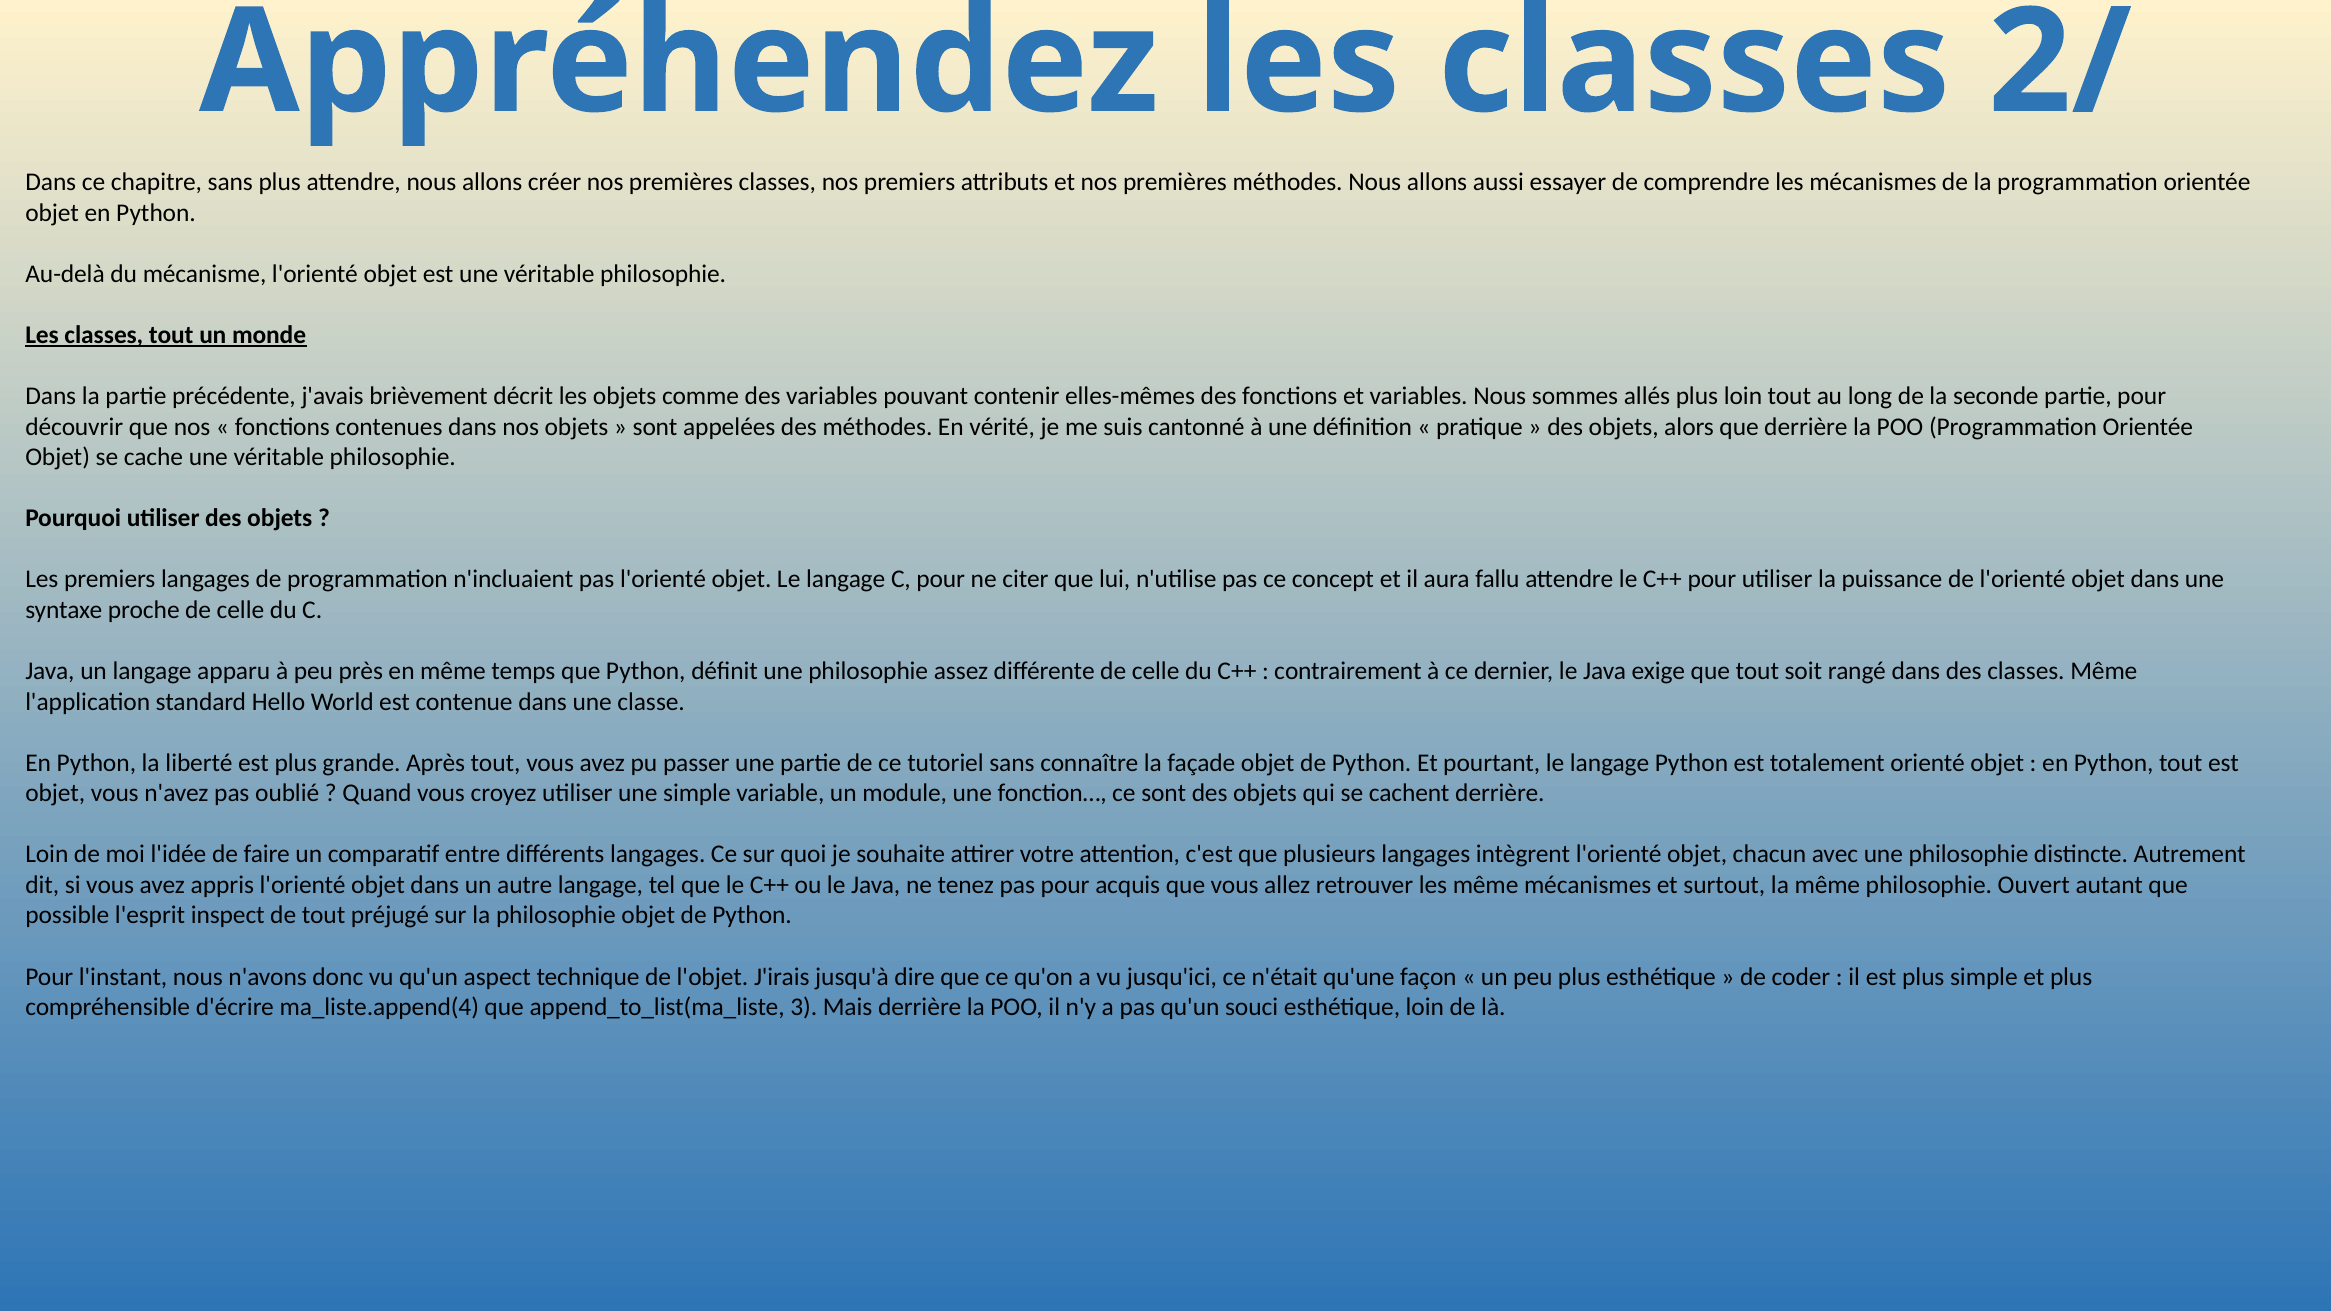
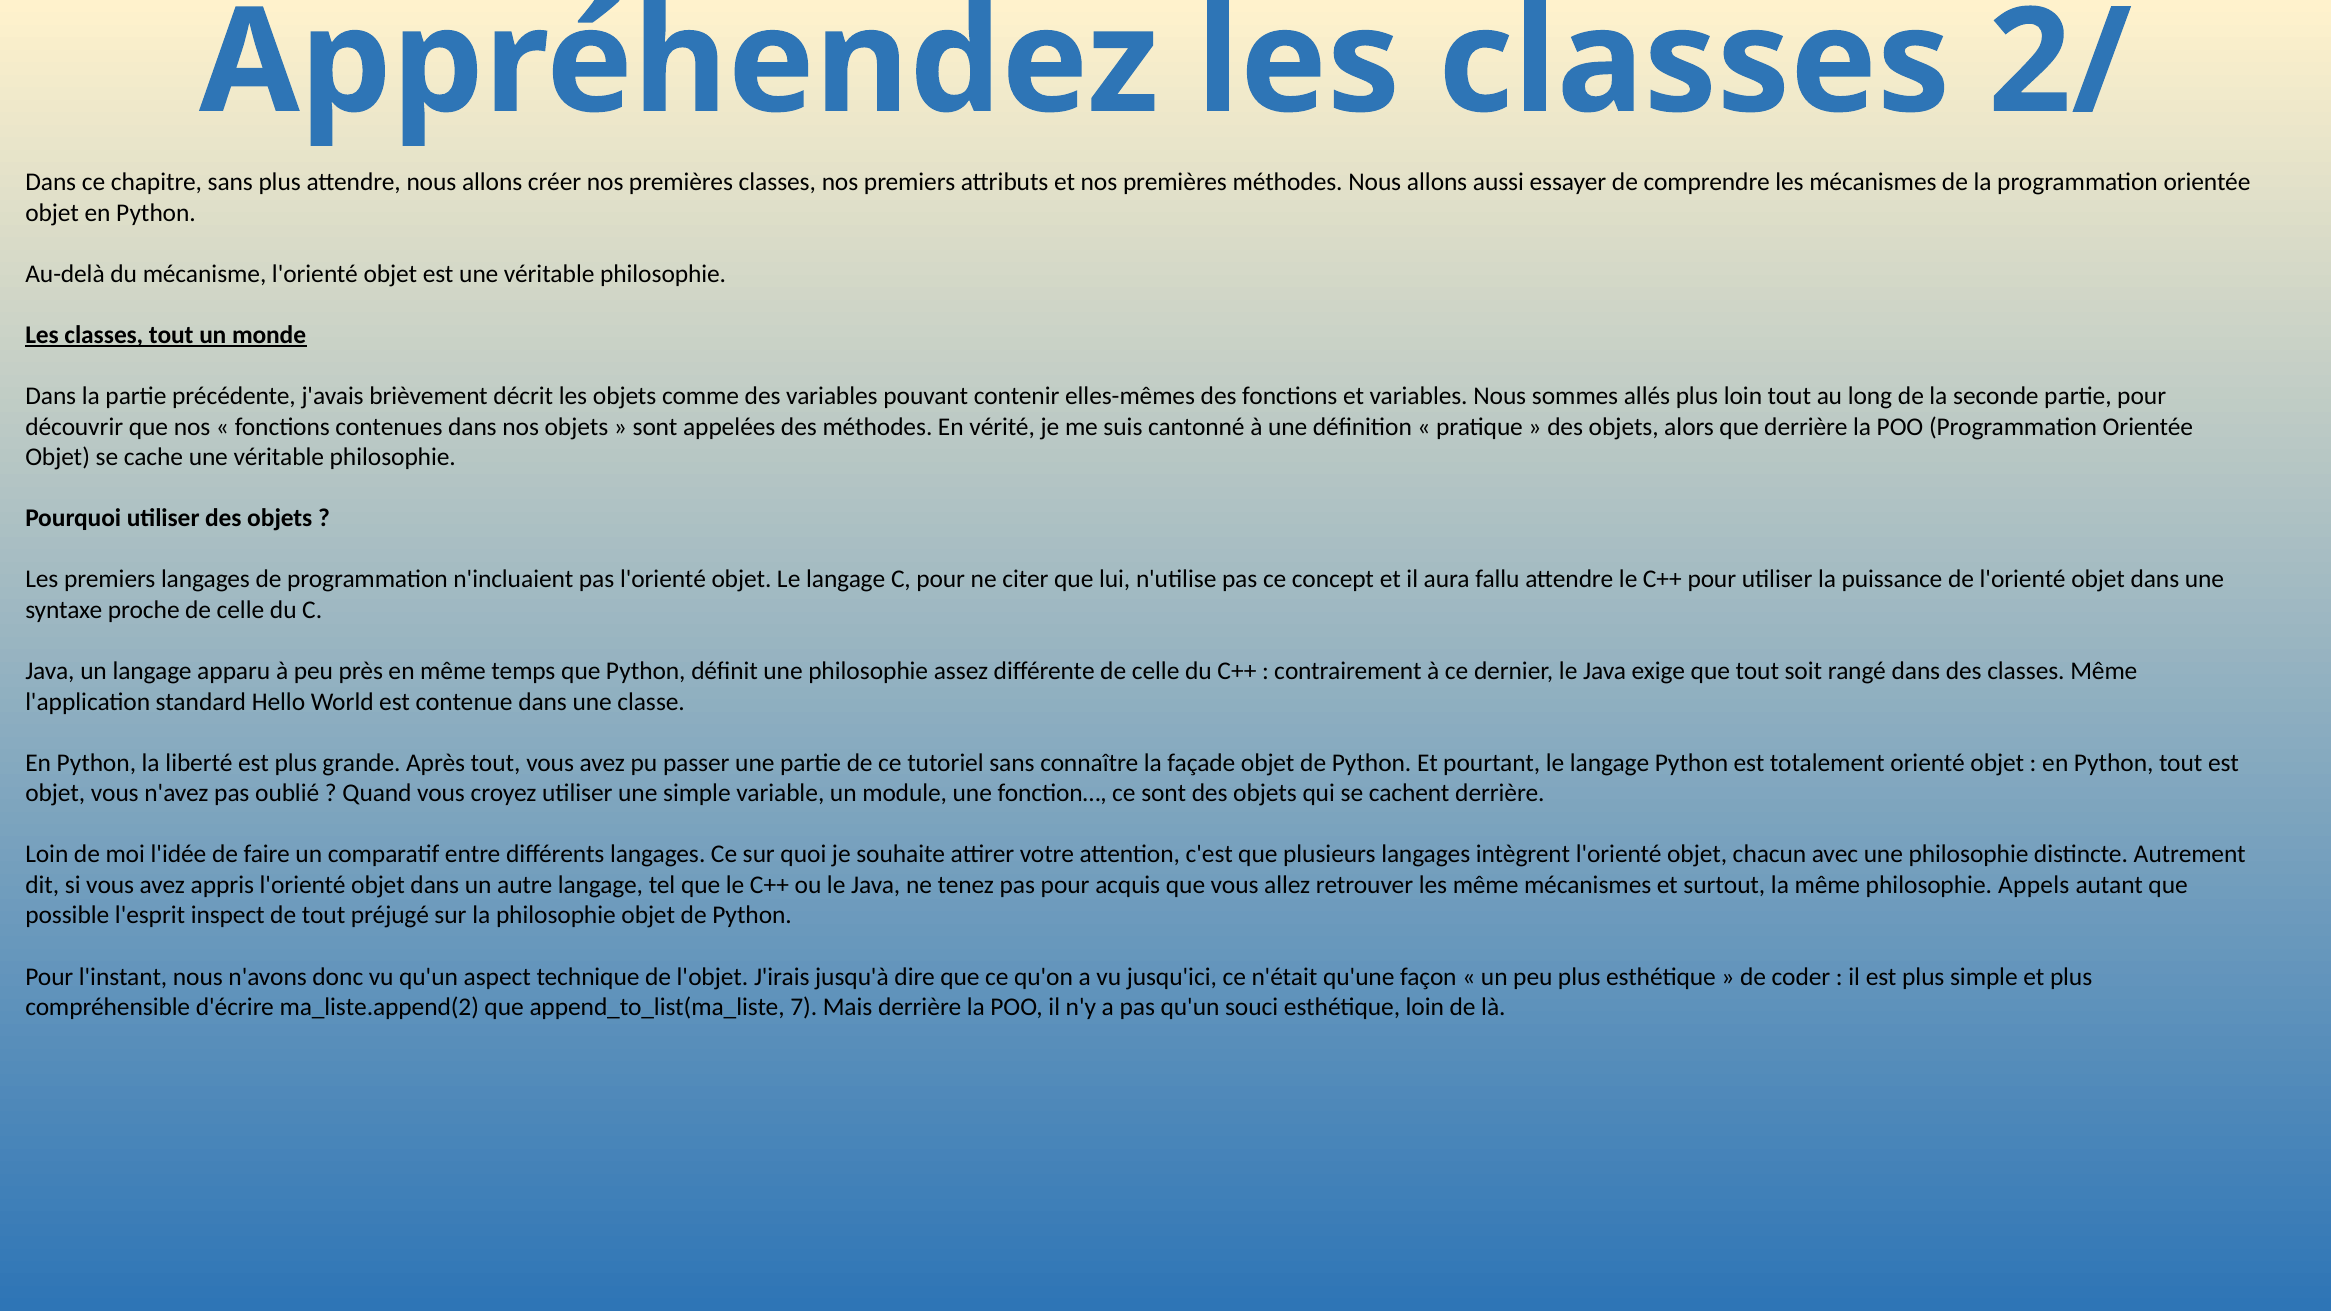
Ouvert: Ouvert -> Appels (2034, 885)
ma_liste.append(4: ma_liste.append(4 -> ma_liste.append(2 (379, 1007)
3: 3 -> 7 (804, 1007)
